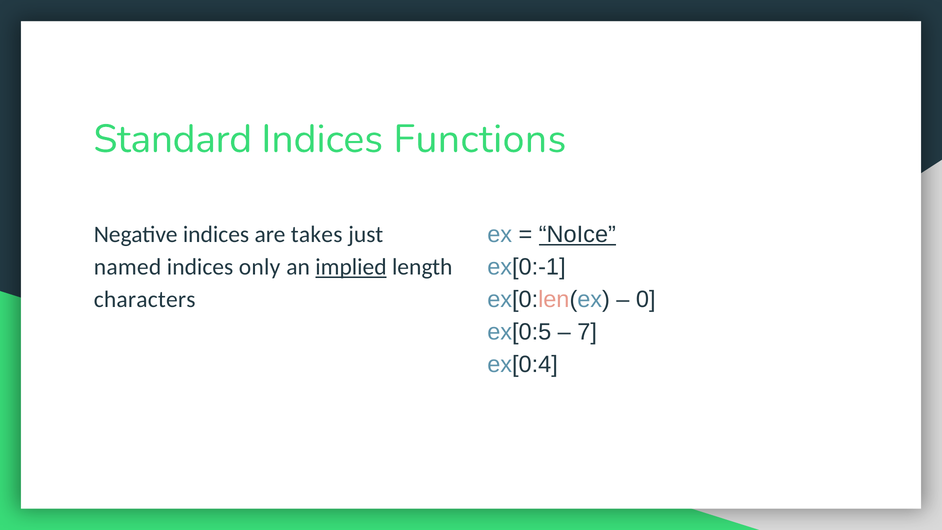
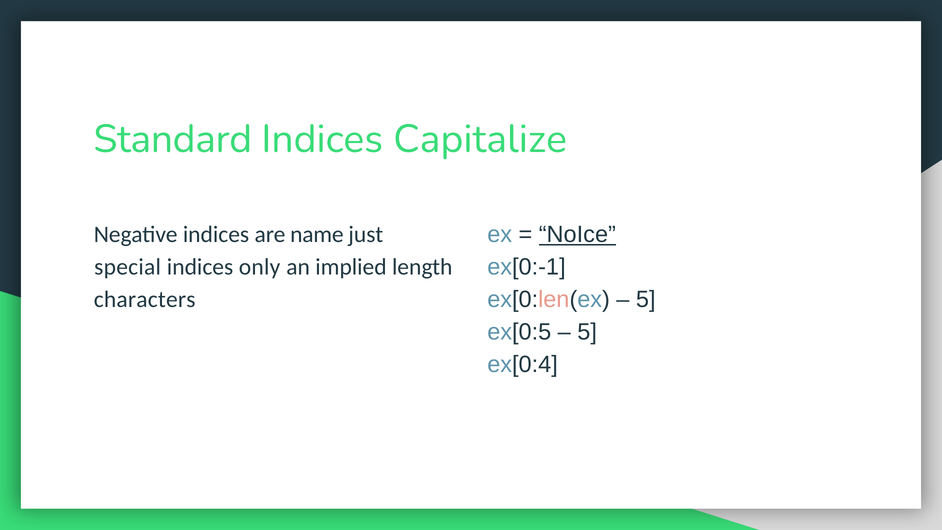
Functions: Functions -> Capitalize (480, 139)
takes: takes -> name (317, 235)
named: named -> special (128, 267)
implied underline: present -> none (351, 267)
0: 0 -> 5 (646, 299)
7: 7 -> 5 (587, 332)
